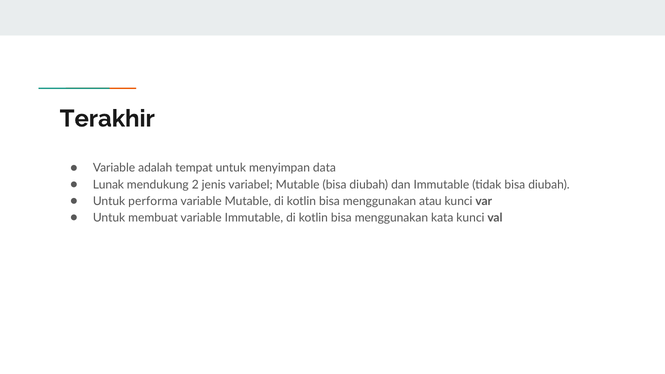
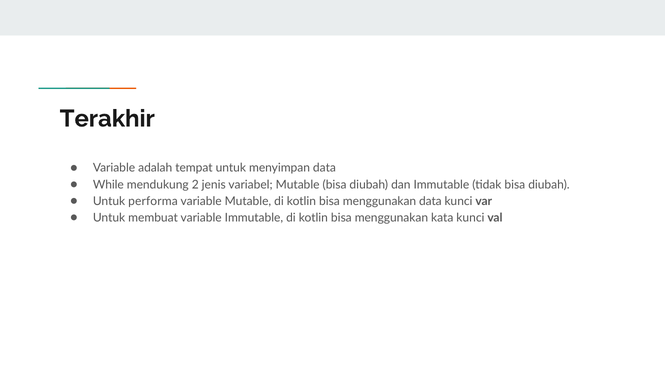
Lunak: Lunak -> While (108, 185)
menggunakan atau: atau -> data (430, 201)
